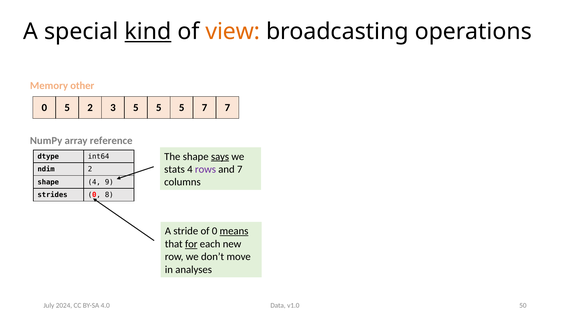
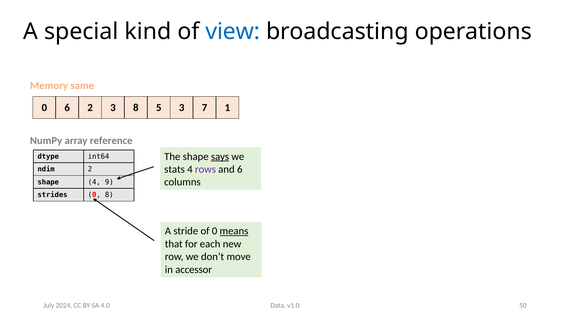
kind underline: present -> none (148, 32)
view colour: orange -> blue (233, 32)
other: other -> same (82, 86)
0 5: 5 -> 6 (67, 108)
3 5: 5 -> 8 (136, 108)
5: 5 -> 3 (182, 108)
7 7: 7 -> 1 (227, 108)
and 7: 7 -> 6 (240, 170)
for underline: present -> none (191, 244)
analyses: analyses -> accessor (194, 270)
